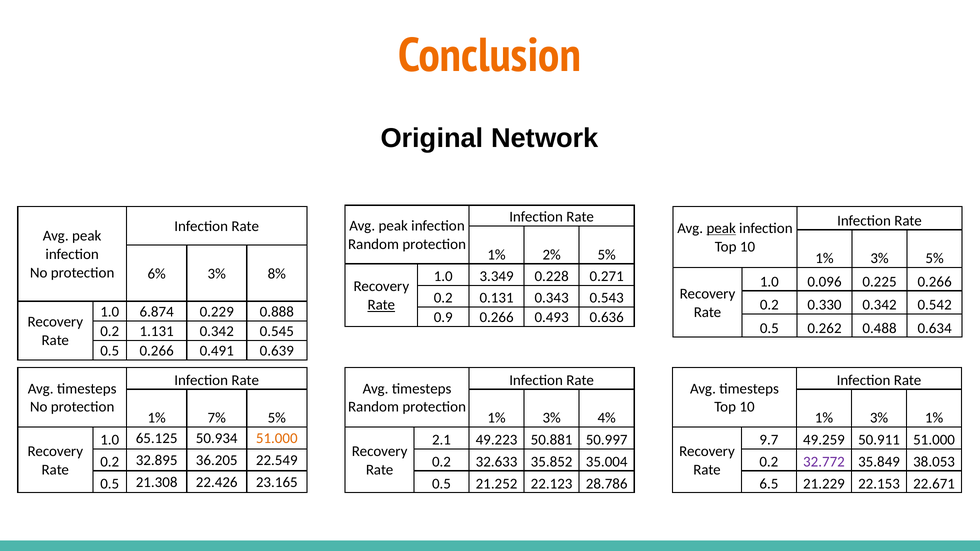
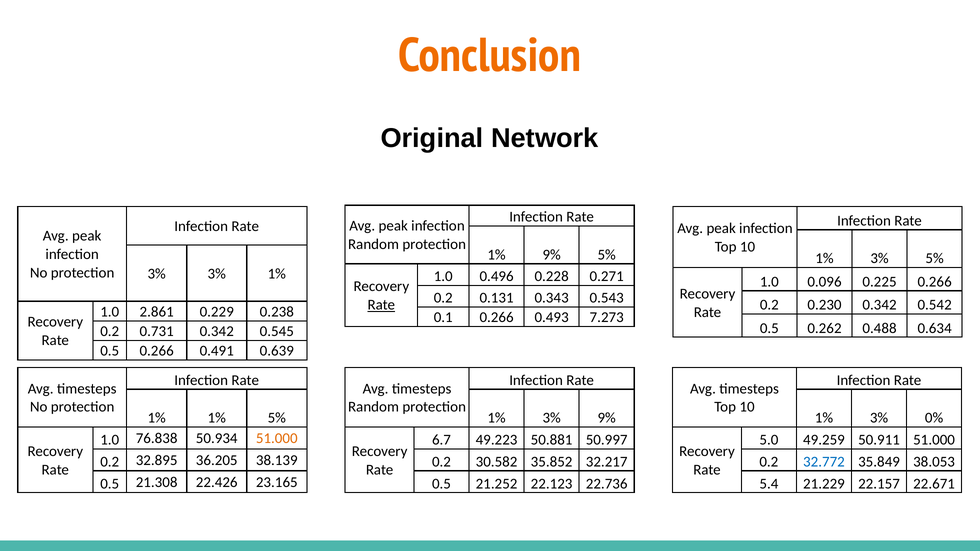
peak underline: present -> none (721, 228)
1% 2%: 2% -> 9% (552, 255)
6%: 6% -> 3% (157, 274)
3% 8%: 8% -> 1% (277, 274)
3.349: 3.349 -> 0.496 (497, 277)
0.330: 0.330 -> 0.230 (824, 305)
6.874: 6.874 -> 2.861 (157, 312)
0.888: 0.888 -> 0.238 (277, 312)
0.9: 0.9 -> 0.1 (443, 318)
0.636: 0.636 -> 7.273 (607, 318)
1.131: 1.131 -> 0.731 (157, 331)
1% 7%: 7% -> 1% (217, 418)
3% 4%: 4% -> 9% (607, 418)
3% 1%: 1% -> 0% (934, 418)
65.125: 65.125 -> 76.838 (157, 439)
2.1: 2.1 -> 6.7 (441, 440)
9.7: 9.7 -> 5.0 (769, 440)
22.549: 22.549 -> 38.139 (277, 461)
32.633: 32.633 -> 30.582 (497, 462)
35.004: 35.004 -> 32.217 (607, 462)
32.772 colour: purple -> blue (824, 462)
28.786: 28.786 -> 22.736 (607, 484)
6.5: 6.5 -> 5.4 (769, 484)
22.153: 22.153 -> 22.157 (879, 484)
